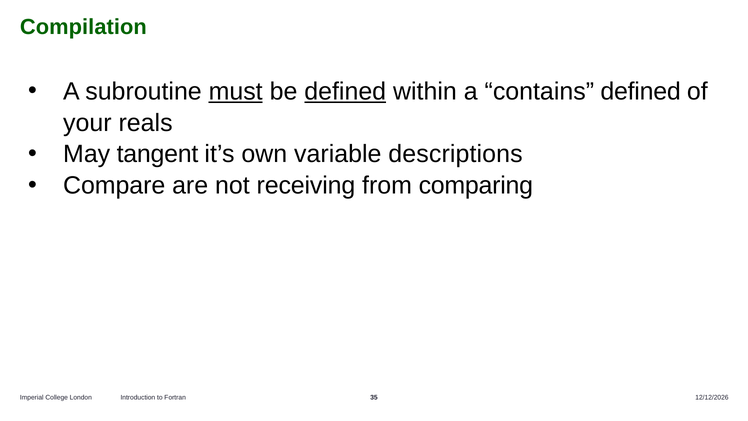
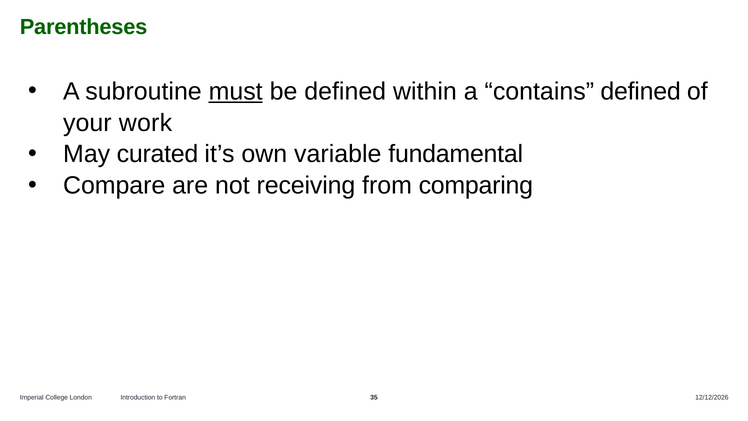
Compilation: Compilation -> Parentheses (84, 27)
defined underline: present -> none (345, 91)
reals: reals -> work (145, 123)
tangent: tangent -> curated (157, 154)
descriptions: descriptions -> fundamental (456, 154)
